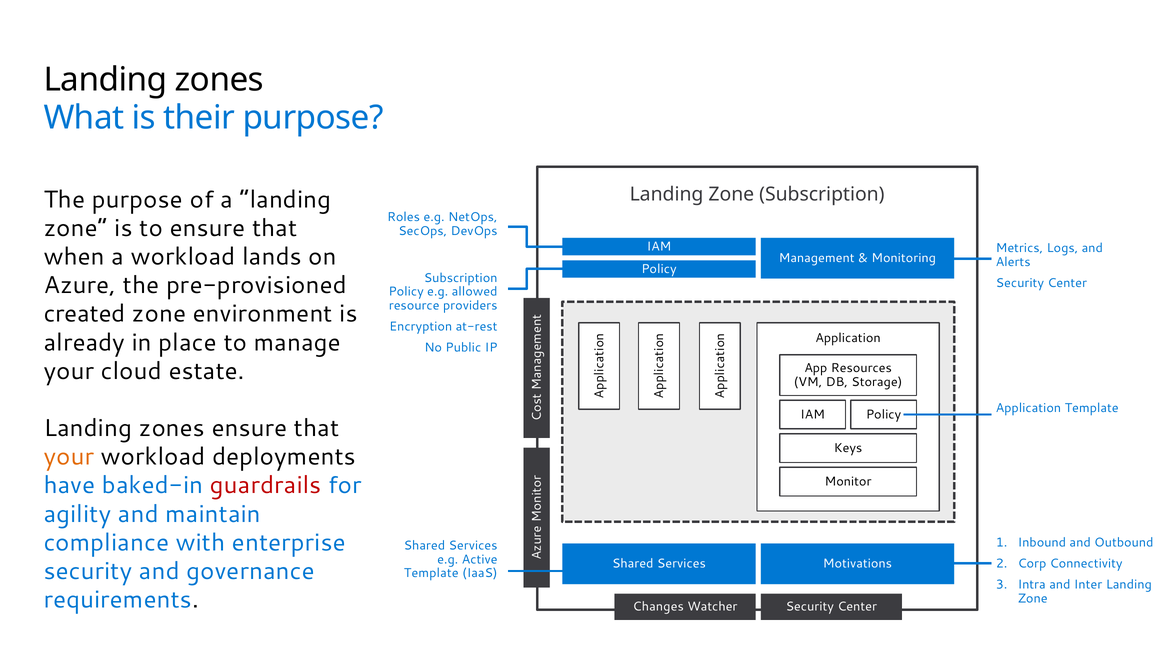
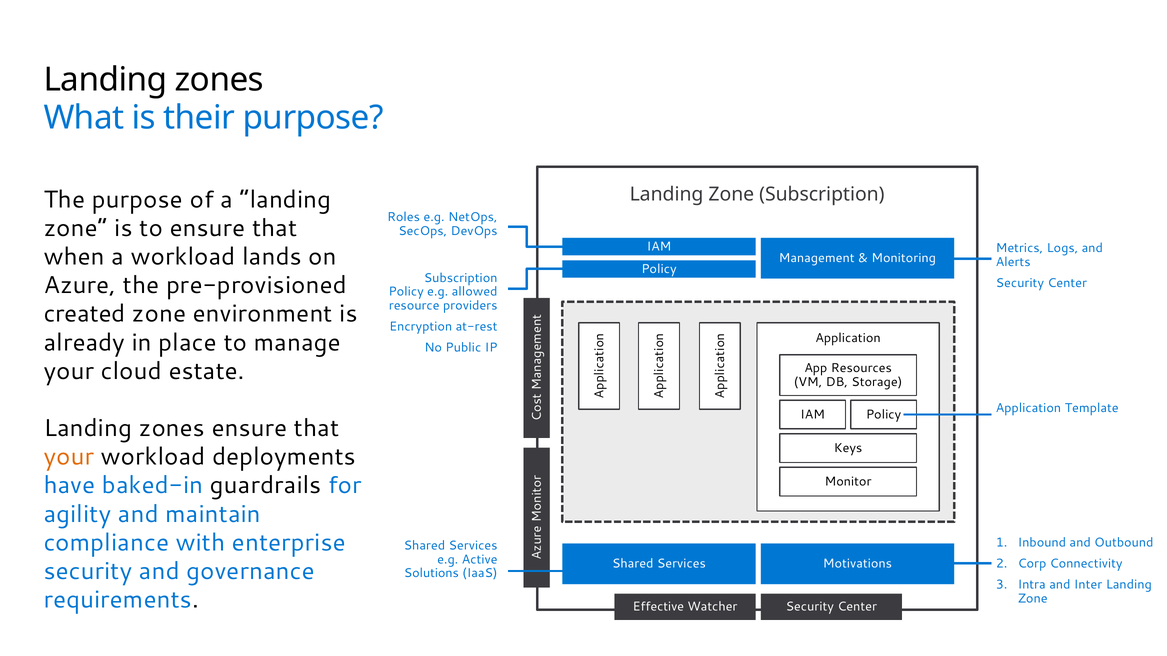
guardrails colour: red -> black (266, 486)
Template: Template -> Solutions (431, 573)
Changes: Changes -> Effective (658, 607)
